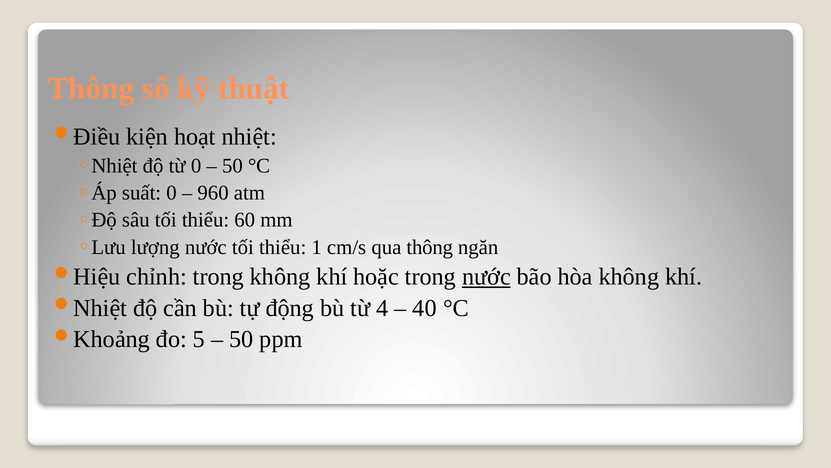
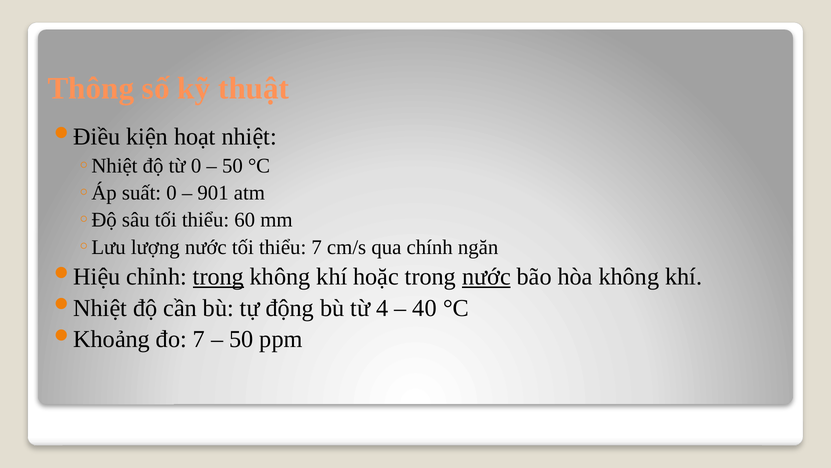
960: 960 -> 901 (213, 193)
thiểu 1: 1 -> 7 (317, 247)
qua thông: thông -> chính (430, 247)
trong underline: none -> present (218, 276)
đo 5: 5 -> 7 (199, 339)
